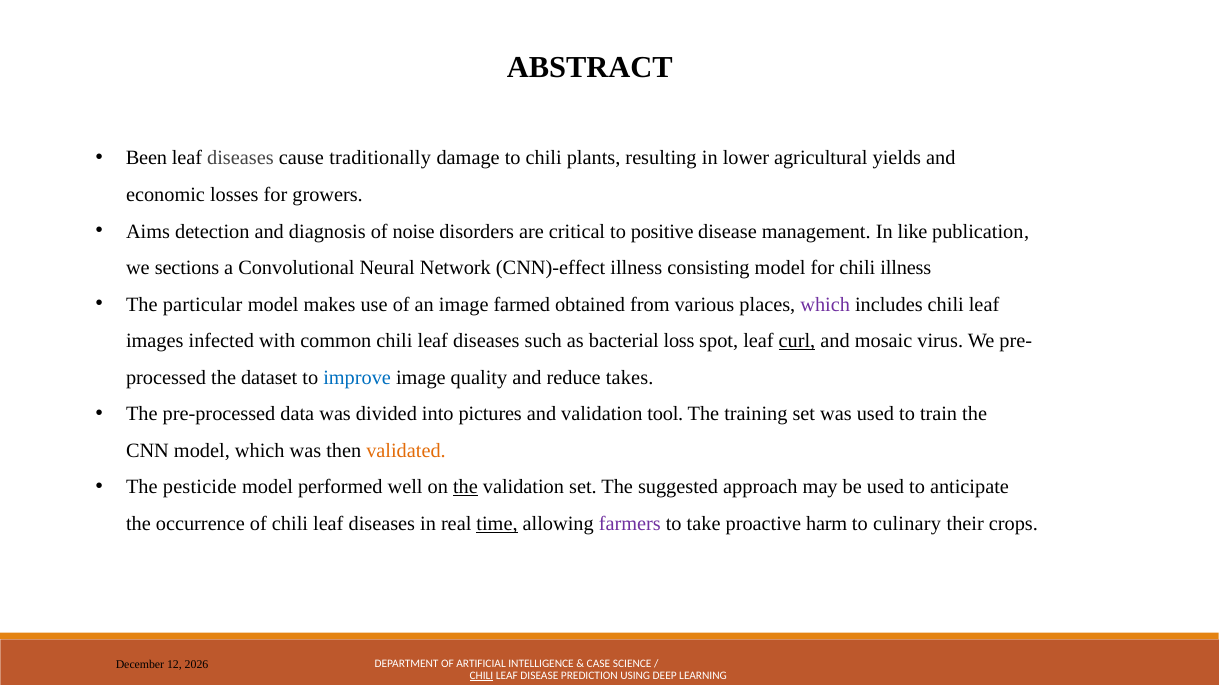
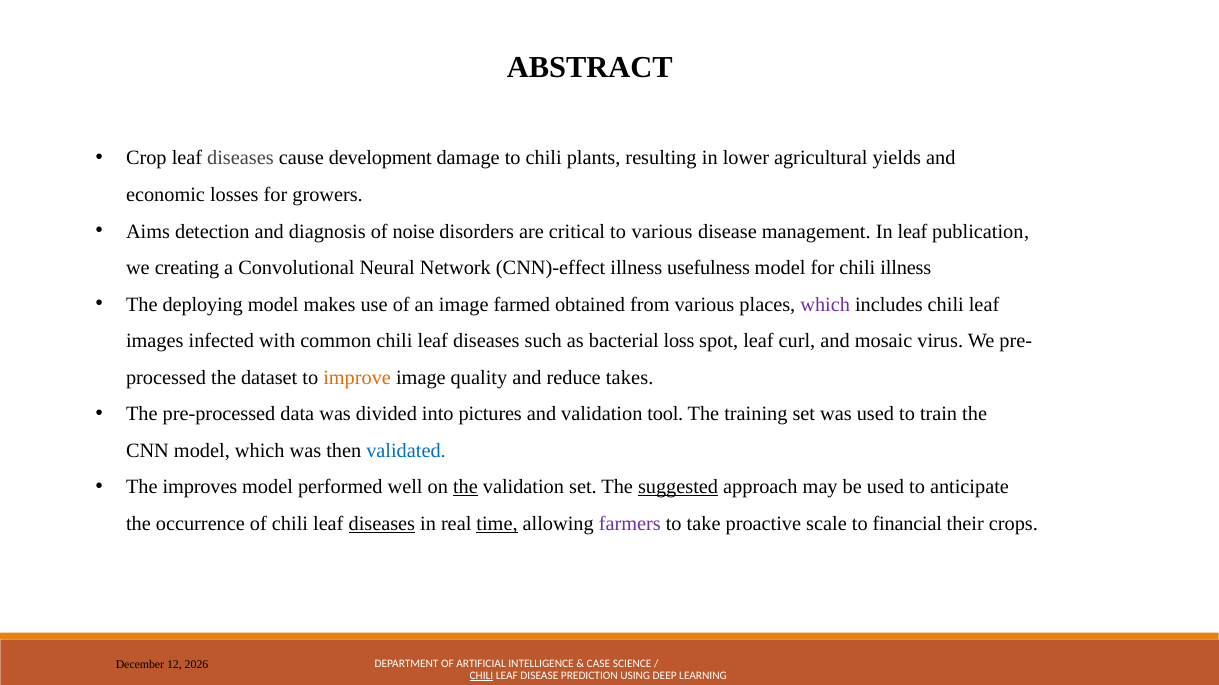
Been: Been -> Crop (146, 158)
traditionally: traditionally -> development (380, 158)
to positive: positive -> various (662, 232)
In like: like -> leaf (913, 232)
sections: sections -> creating (187, 268)
consisting: consisting -> usefulness (709, 268)
particular: particular -> deploying (203, 305)
curl underline: present -> none (797, 341)
improve colour: blue -> orange (357, 378)
validated colour: orange -> blue (406, 451)
pesticide: pesticide -> improves (200, 488)
suggested underline: none -> present (678, 488)
diseases underline: none -> present (382, 524)
harm: harm -> scale (827, 524)
culinary: culinary -> financial (907, 524)
